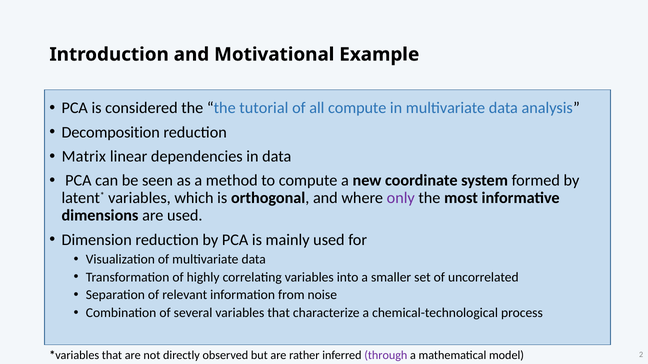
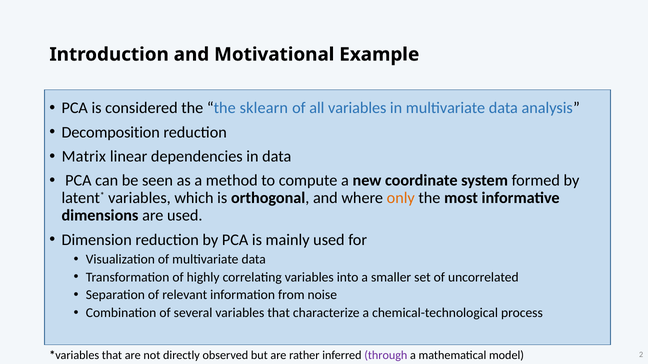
tutorial: tutorial -> sklearn (264, 108)
all compute: compute -> variables (357, 108)
only colour: purple -> orange (401, 198)
